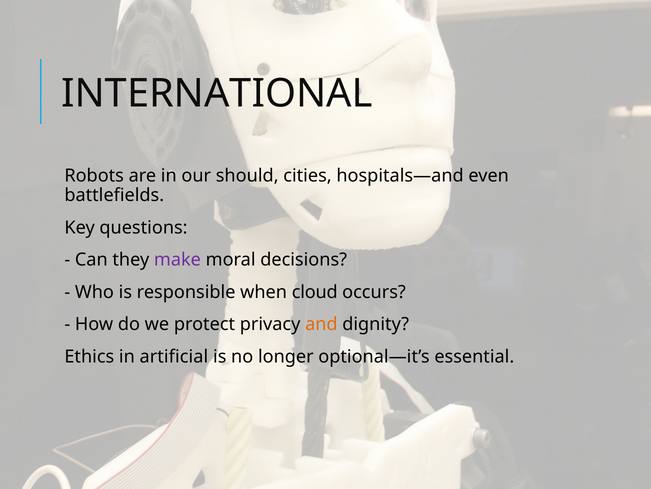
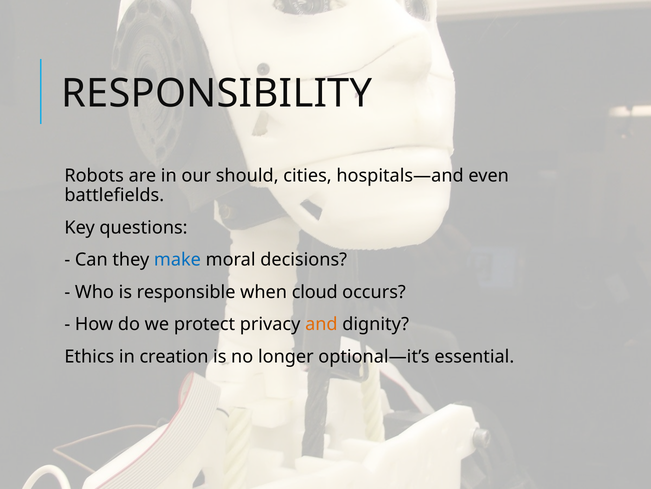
INTERNATIONAL: INTERNATIONAL -> RESPONSIBILITY (217, 93)
make colour: purple -> blue (177, 260)
artificial: artificial -> creation (174, 356)
